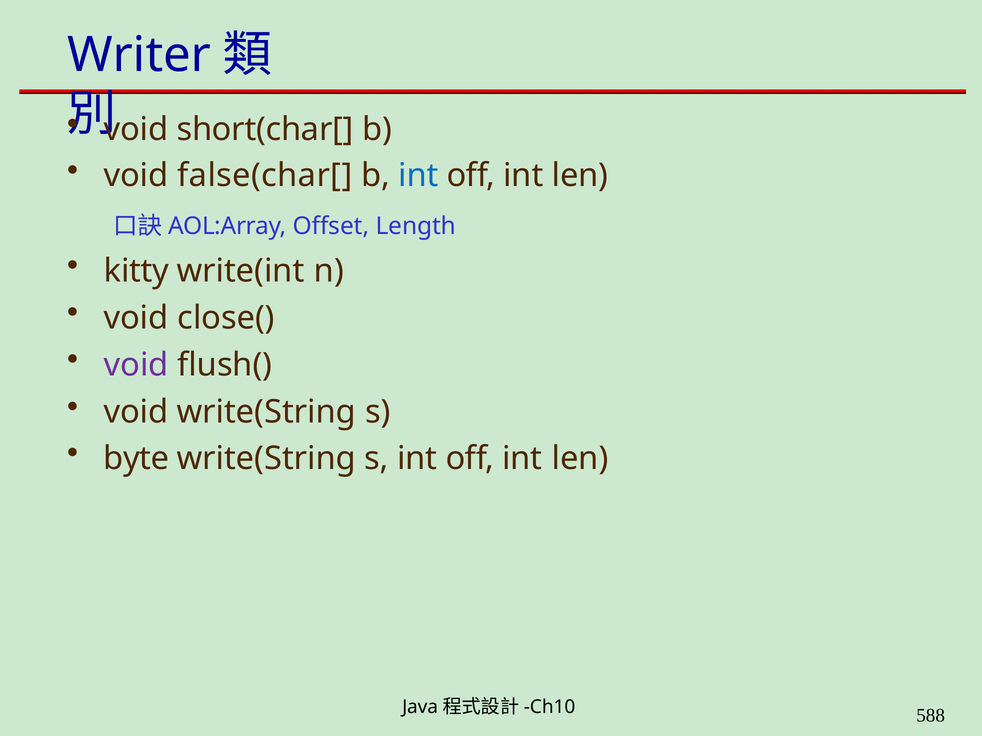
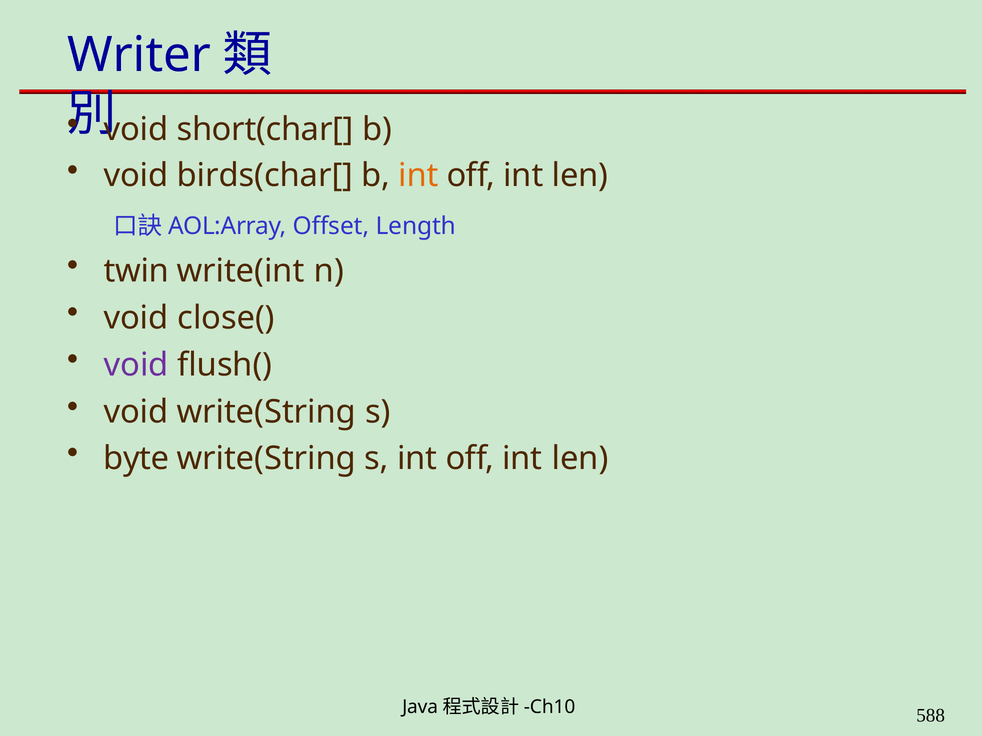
false(char[: false(char[ -> birds(char[ (265, 176)
int colour: blue -> orange (418, 176)
kitty: kitty -> twin (136, 271)
